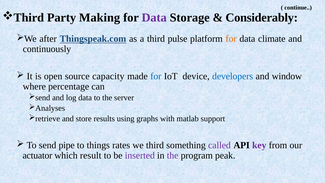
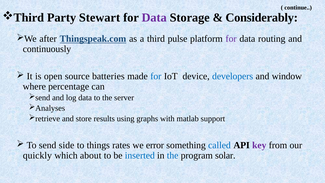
Making: Making -> Stewart (100, 18)
for colour: orange -> purple (231, 39)
climate: climate -> routing (272, 39)
capacity: capacity -> batteries (108, 76)
pipe: pipe -> side (67, 145)
we third: third -> error (155, 145)
called colour: purple -> blue (219, 145)
actuator: actuator -> quickly (37, 155)
result: result -> about (91, 155)
inserted colour: purple -> blue (140, 155)
the colour: purple -> blue (173, 155)
peak: peak -> solar (225, 155)
